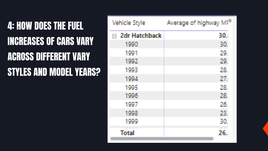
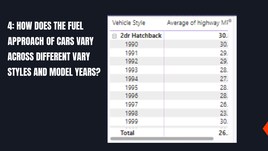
INCREASES: INCREASES -> APPROACH (26, 42)
